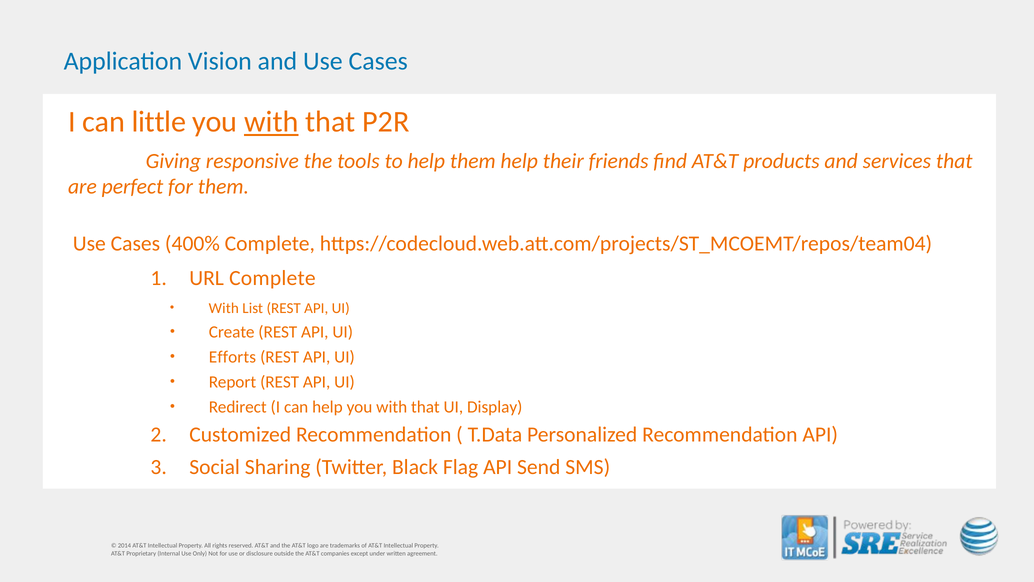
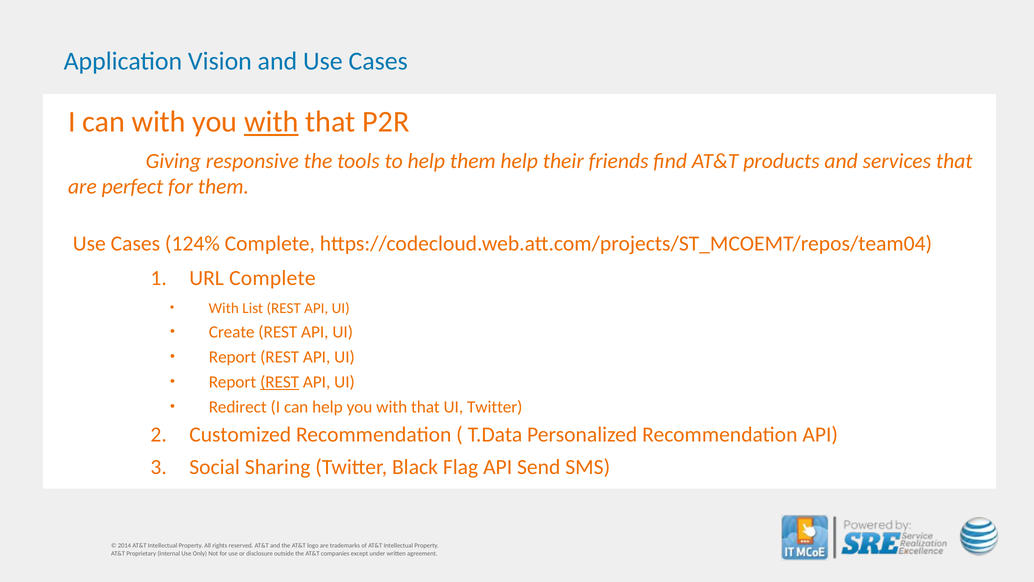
can little: little -> with (159, 122)
400%: 400% -> 124% (192, 244)
Efforts: Efforts -> Report (233, 357)
REST underline: none -> present (280, 382)
UI Display: Display -> Twitter (495, 407)
